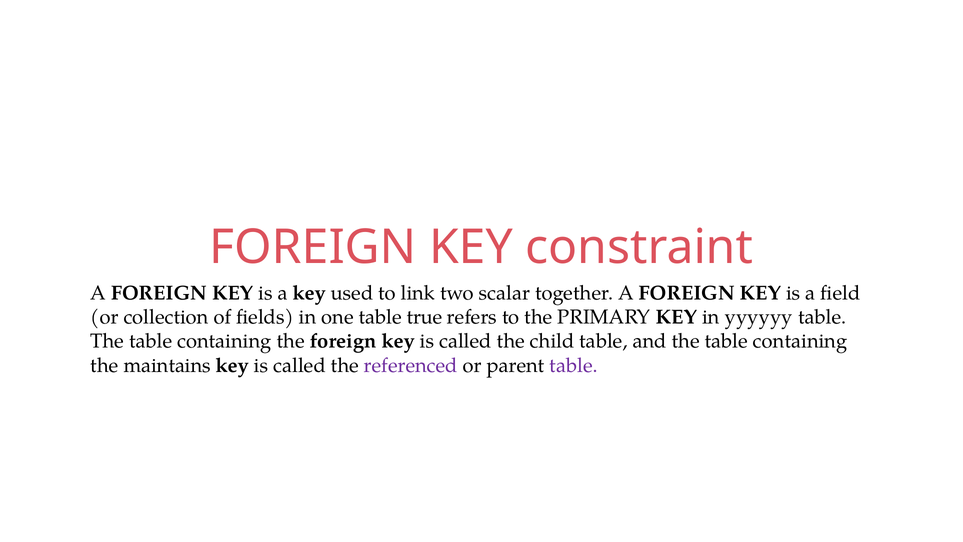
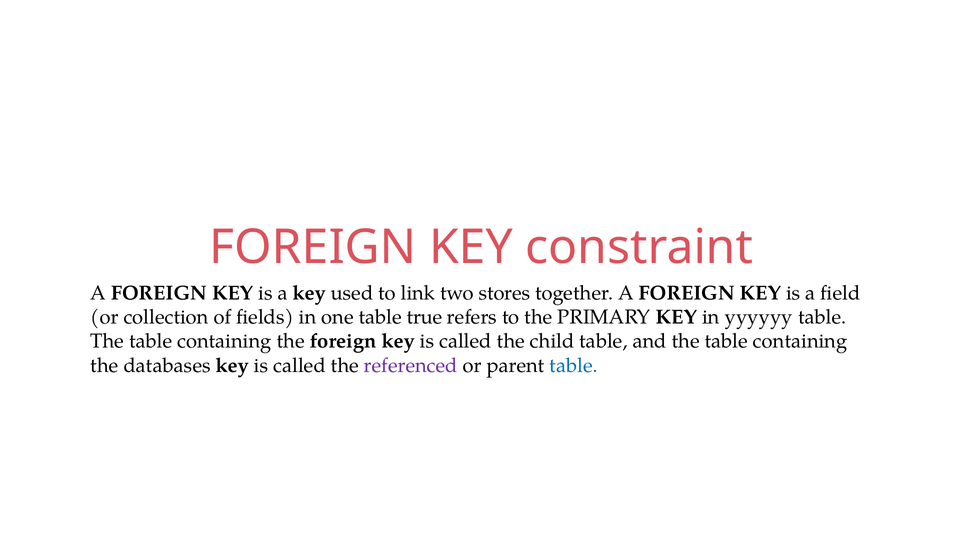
scalar: scalar -> stores (505, 293)
maintains: maintains -> databases (167, 365)
table colour: purple -> blue (574, 365)
